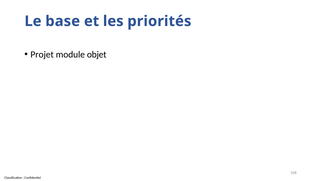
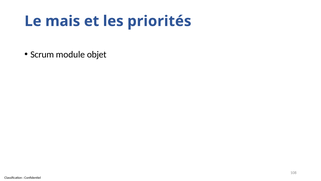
base: base -> mais (63, 21)
Projet: Projet -> Scrum (42, 54)
